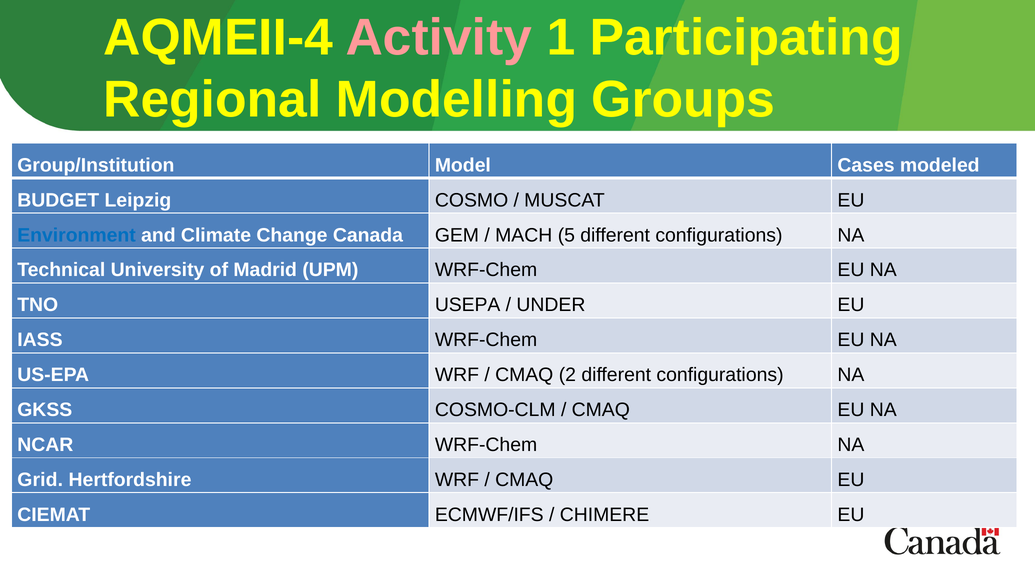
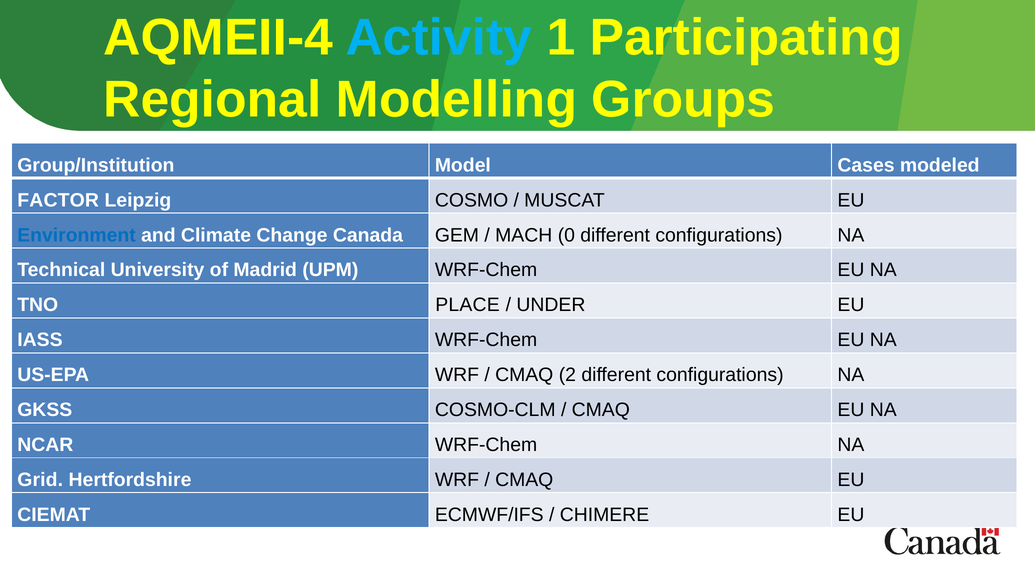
Activity colour: pink -> light blue (439, 38)
BUDGET: BUDGET -> FACTOR (58, 200)
5: 5 -> 0 (566, 235)
USEPA: USEPA -> PLACE (468, 305)
